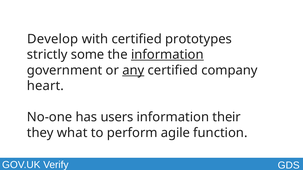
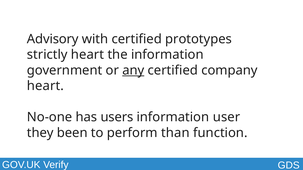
Develop: Develop -> Advisory (53, 39)
strictly some: some -> heart (88, 55)
information underline: present -> none (167, 55)
their: their -> user (227, 117)
what: what -> been (72, 133)
agile: agile -> than (175, 133)
